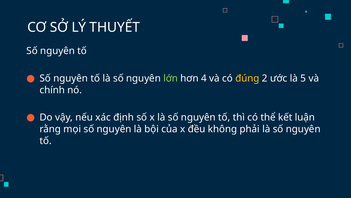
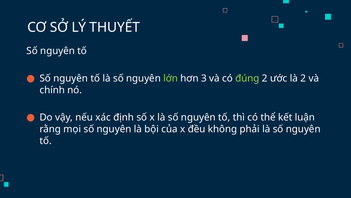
4: 4 -> 3 (204, 78)
đúng colour: yellow -> light green (247, 78)
là 5: 5 -> 2 (303, 78)
